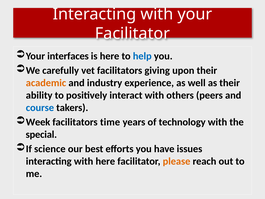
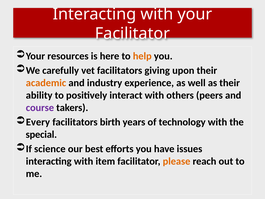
interfaces: interfaces -> resources (68, 56)
help colour: blue -> orange (142, 56)
course colour: blue -> purple (40, 107)
Week: Week -> Every (38, 122)
time: time -> birth (110, 122)
with here: here -> item (105, 161)
